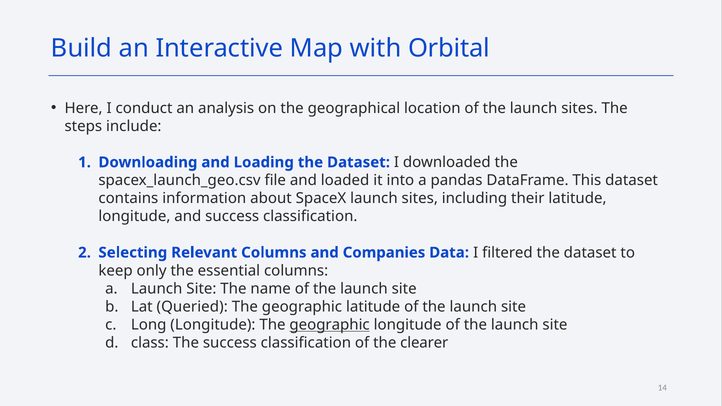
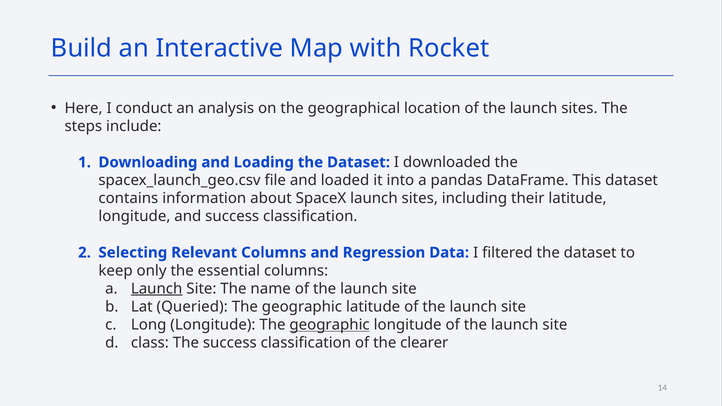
Orbital: Orbital -> Rocket (449, 48)
Companies: Companies -> Regression (384, 253)
Launch underline: none -> present (157, 289)
